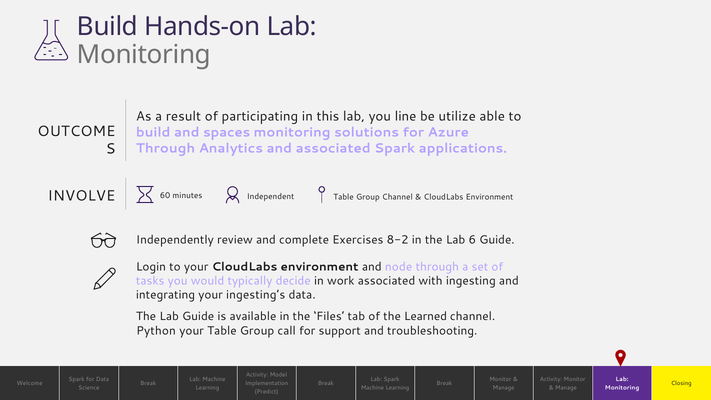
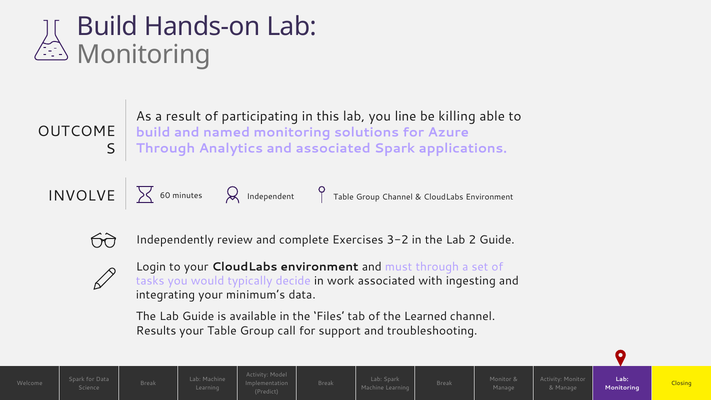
utilize: utilize -> killing (457, 116)
spaces: spaces -> named (227, 132)
8-2: 8-2 -> 3-2 (398, 240)
6: 6 -> 2 (472, 240)
node: node -> must (399, 267)
ingesting’s: ingesting’s -> minimum’s (256, 295)
Python: Python -> Results (156, 331)
